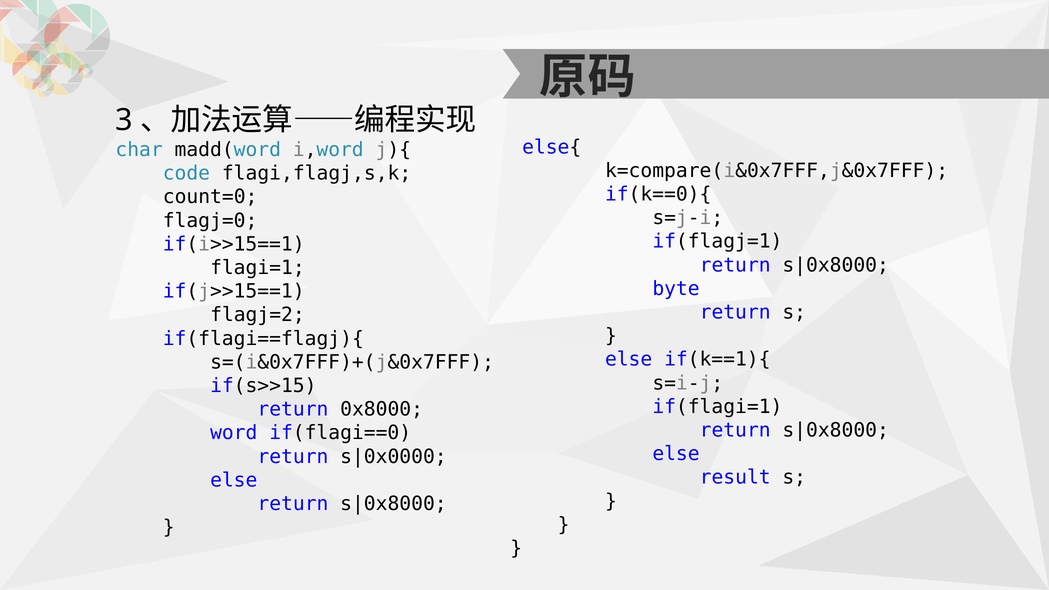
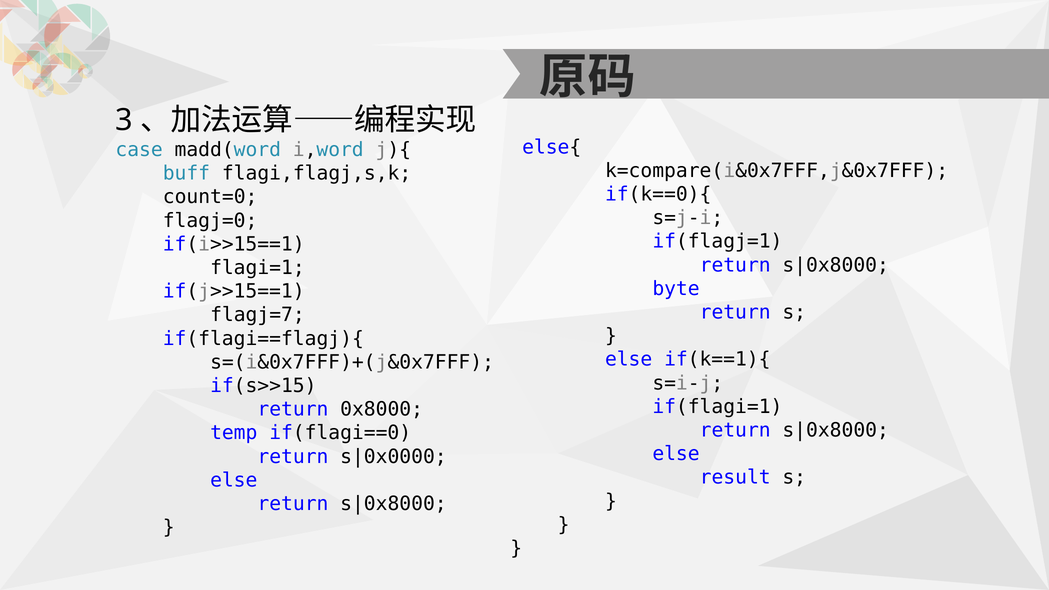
char: char -> case (139, 150)
code: code -> buff (186, 173)
flagj=2: flagj=2 -> flagj=7 (257, 315)
word: word -> temp (234, 433)
